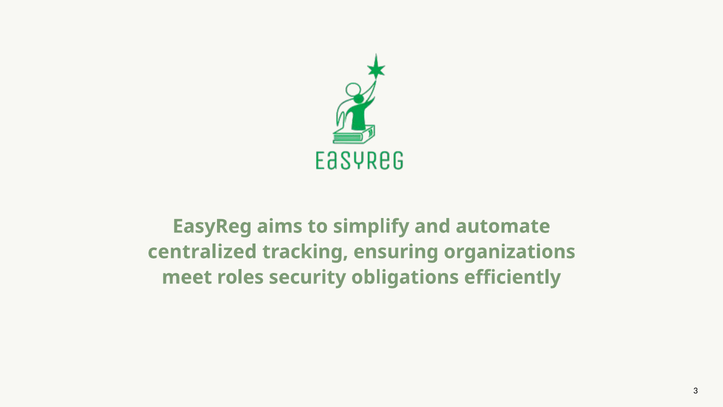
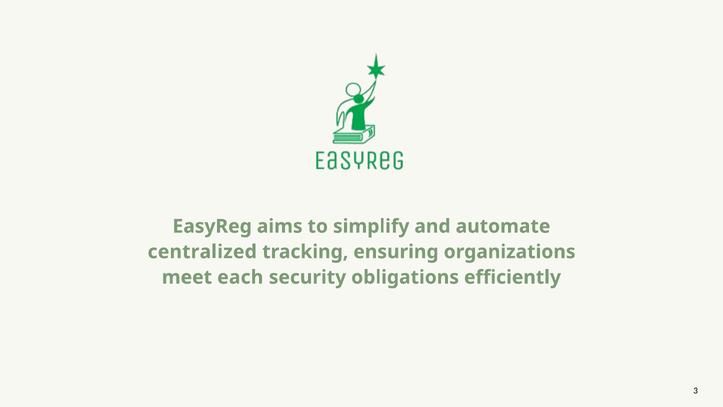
roles: roles -> each (240, 277)
